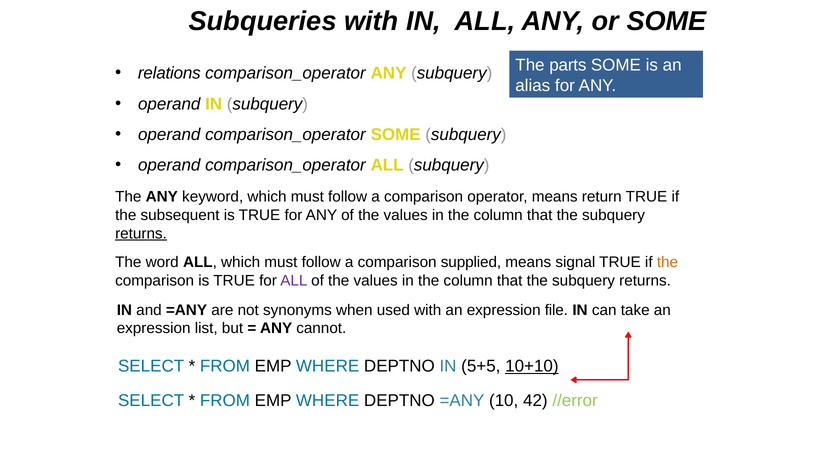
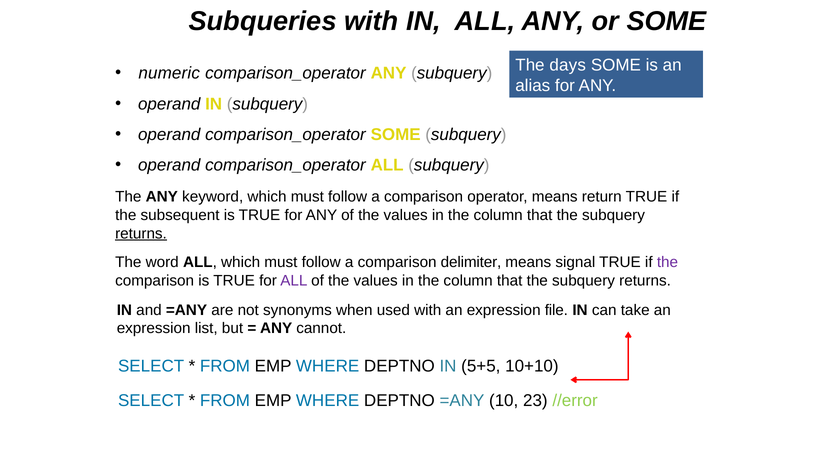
parts: parts -> days (568, 65)
relations: relations -> numeric (169, 73)
supplied: supplied -> delimiter (471, 262)
the colour: orange -> purple (667, 262)
10+10 underline: present -> none (532, 366)
42: 42 -> 23 (535, 400)
